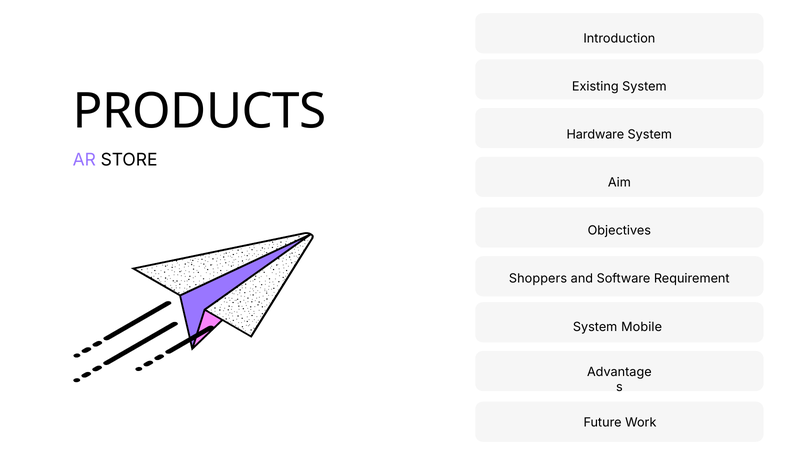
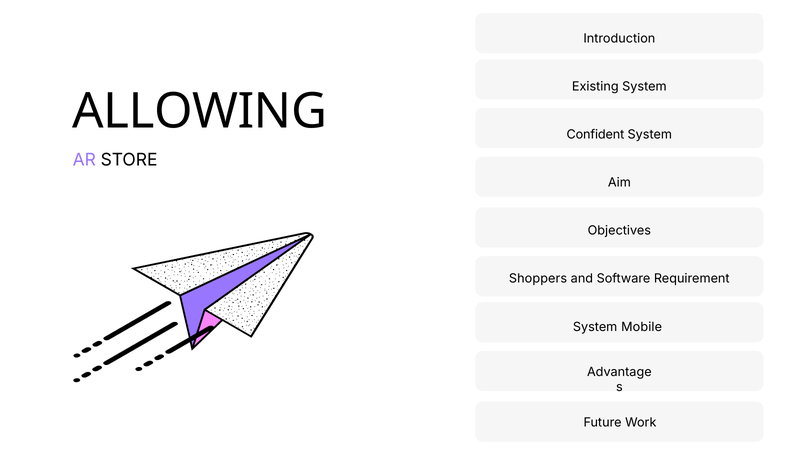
PRODUCTS: PRODUCTS -> ALLOWING (200, 111)
Hardware: Hardware -> Confident (595, 135)
